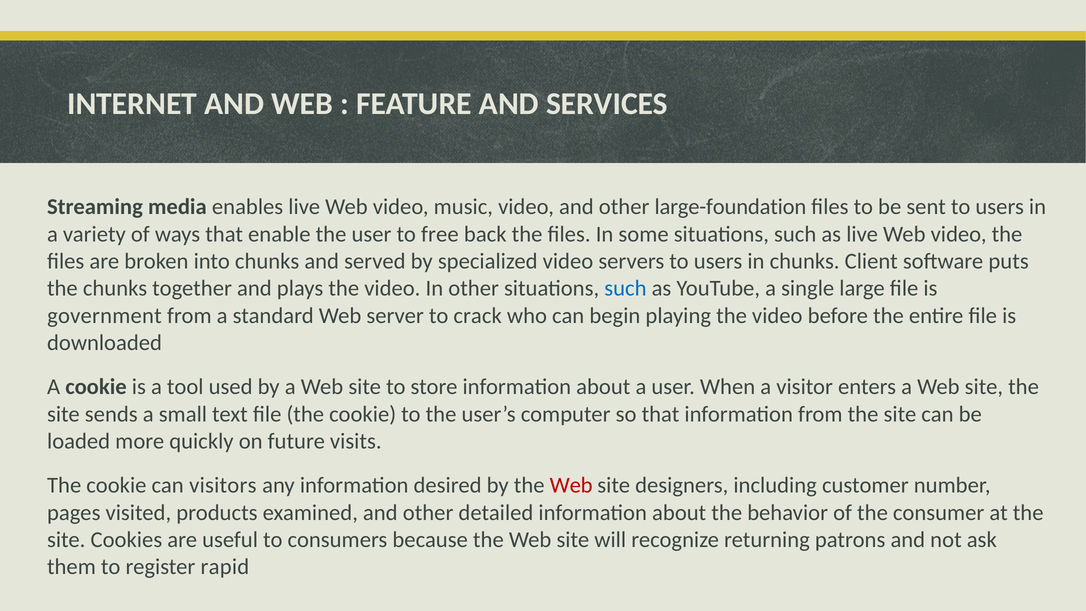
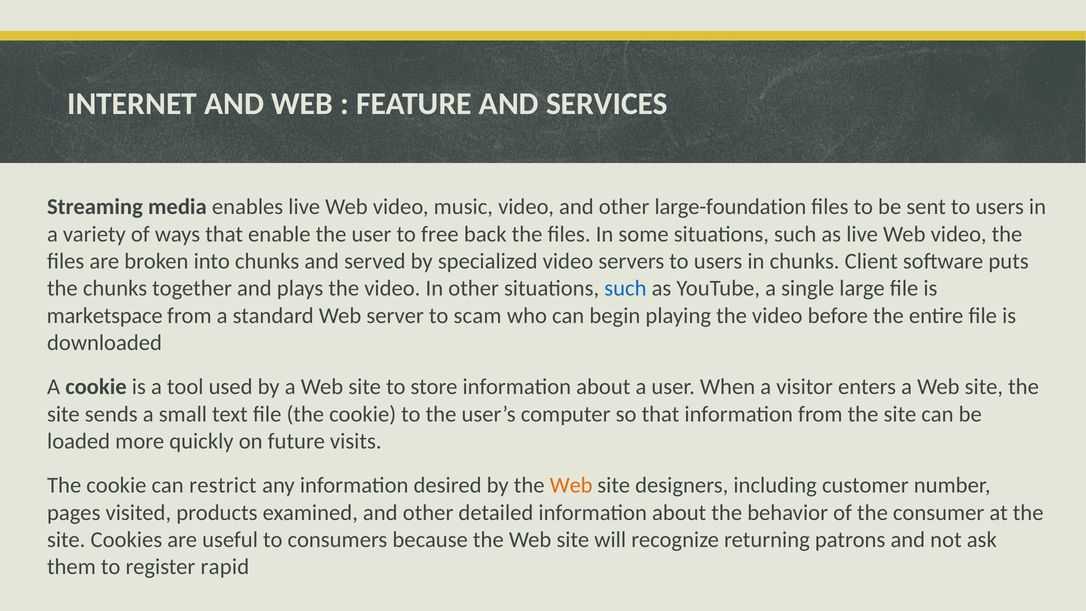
government: government -> marketspace (105, 316)
crack: crack -> scam (478, 316)
visitors: visitors -> restrict (223, 485)
Web colour: red -> orange (571, 485)
